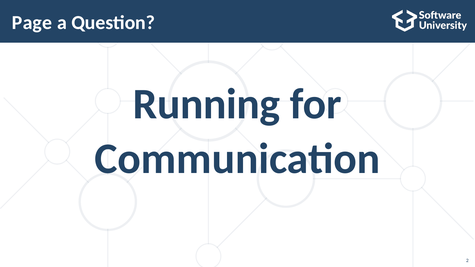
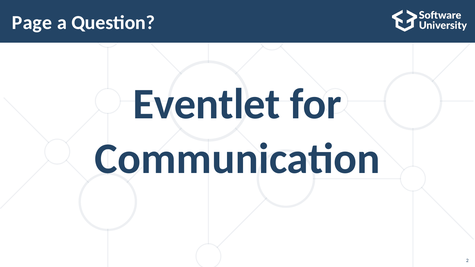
Running: Running -> Eventlet (207, 104)
